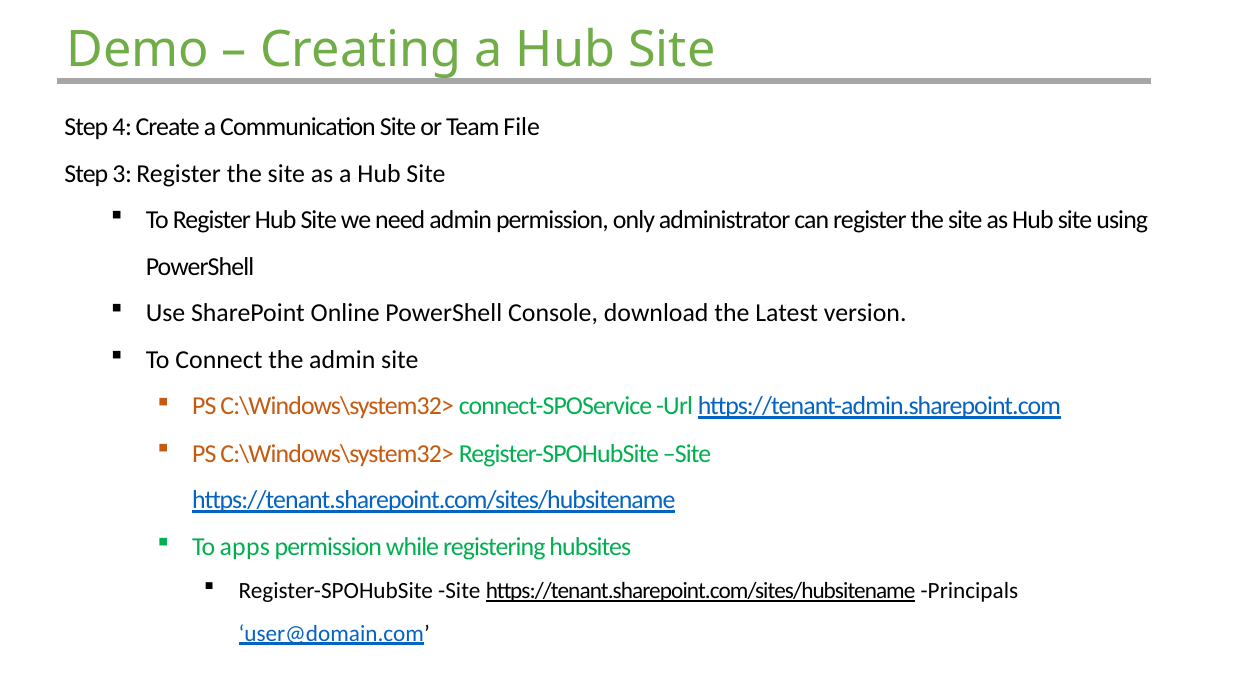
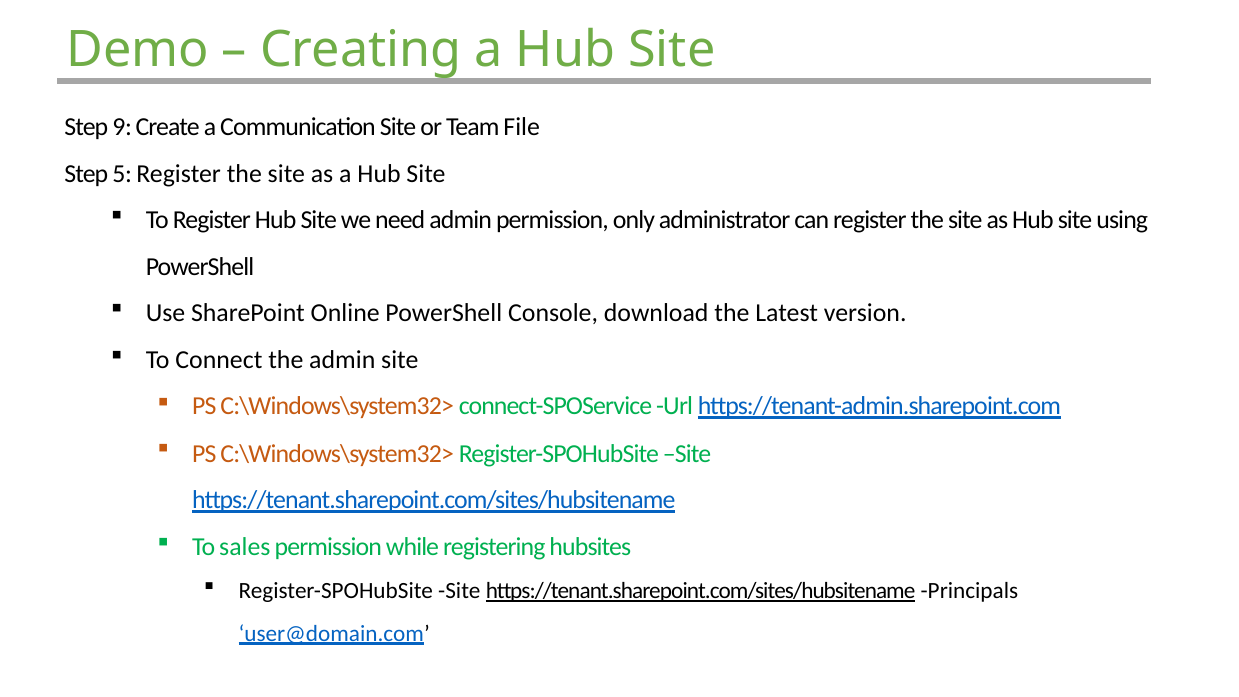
4: 4 -> 9 (122, 127)
3: 3 -> 5 (122, 174)
apps: apps -> sales (245, 547)
